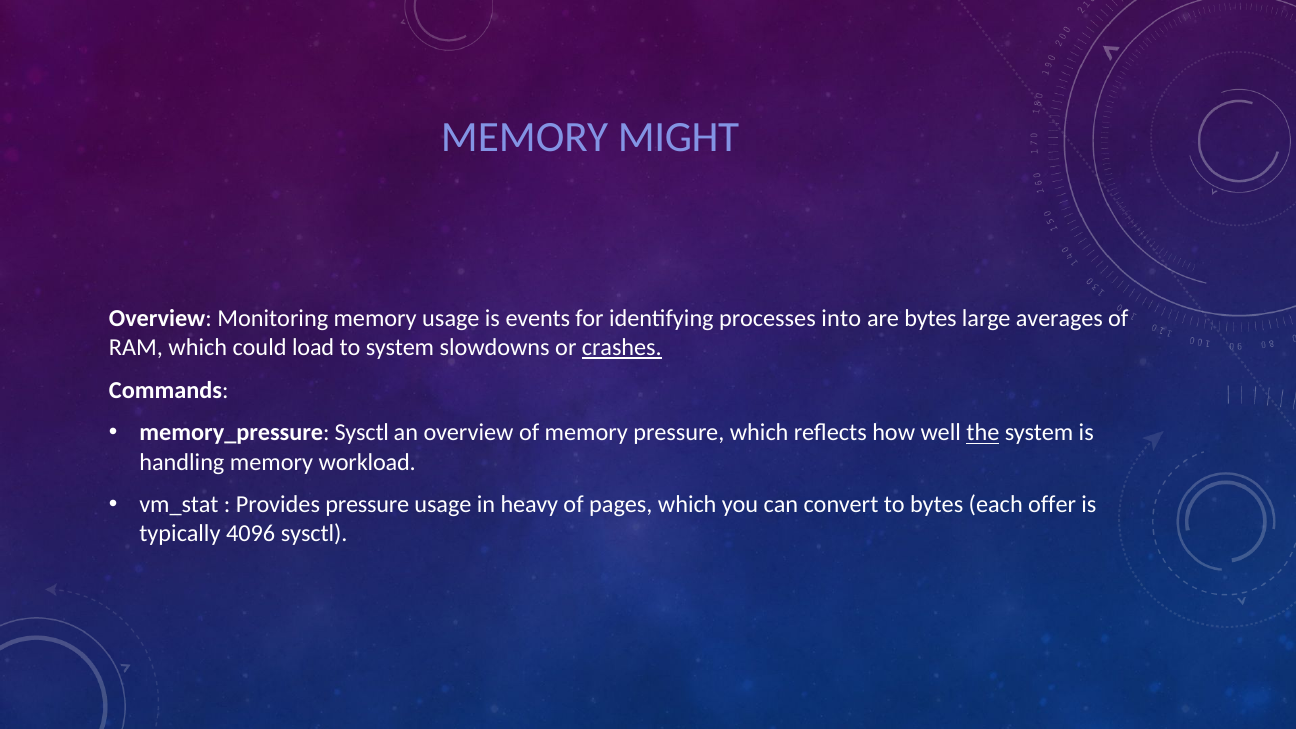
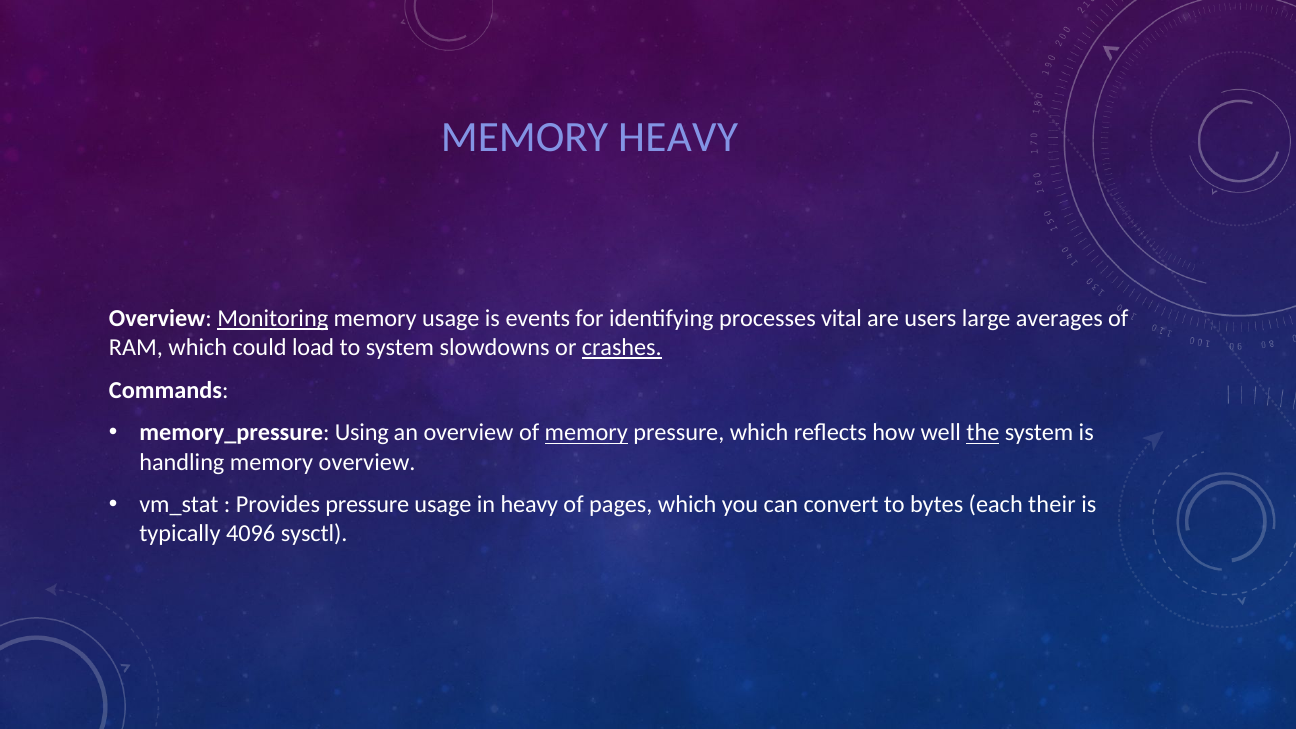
MEMORY MIGHT: MIGHT -> HEAVY (678, 137)
Monitoring underline: none -> present (273, 318)
into: into -> vital (842, 318)
are bytes: bytes -> users (930, 318)
memory_pressure Sysctl: Sysctl -> Using (362, 433)
memory underline: none -> present (586, 433)
memory workload: workload -> overview (367, 462)
offer: offer -> their (1052, 505)
